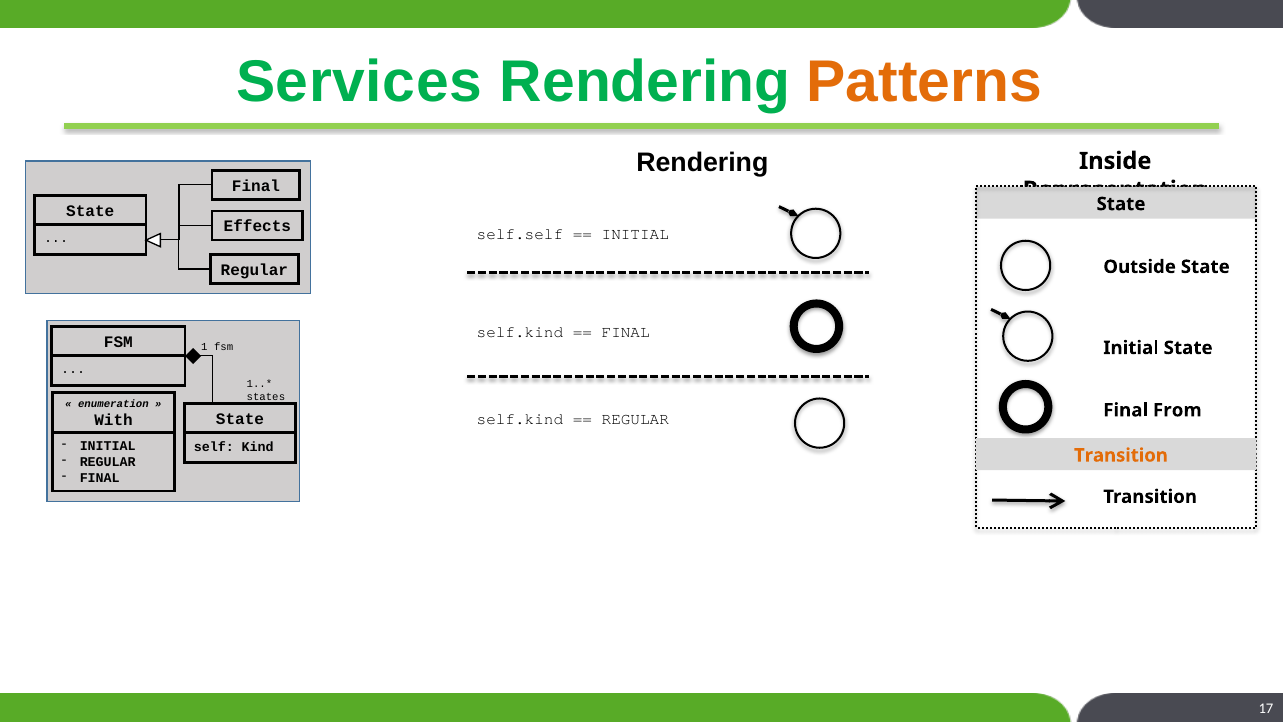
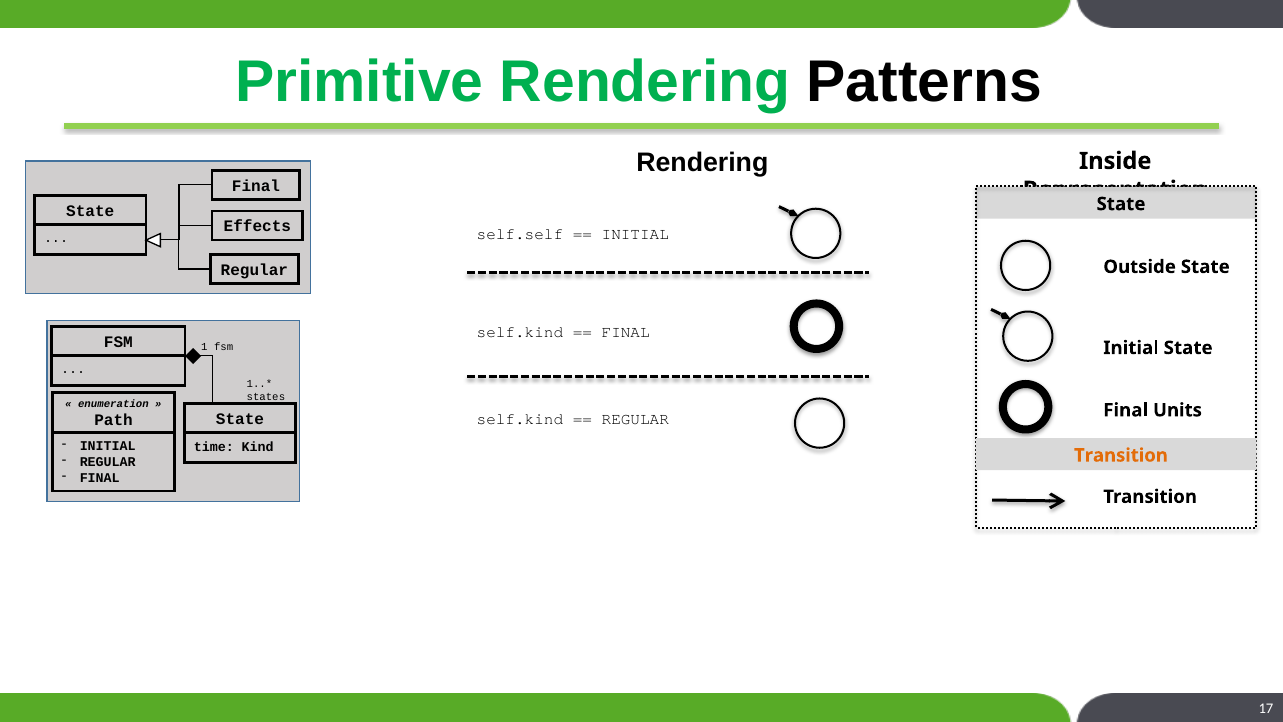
Services: Services -> Primitive (359, 82)
Patterns colour: orange -> black (924, 82)
From: From -> Units (1177, 410)
With: With -> Path (114, 420)
self: self -> time (214, 446)
